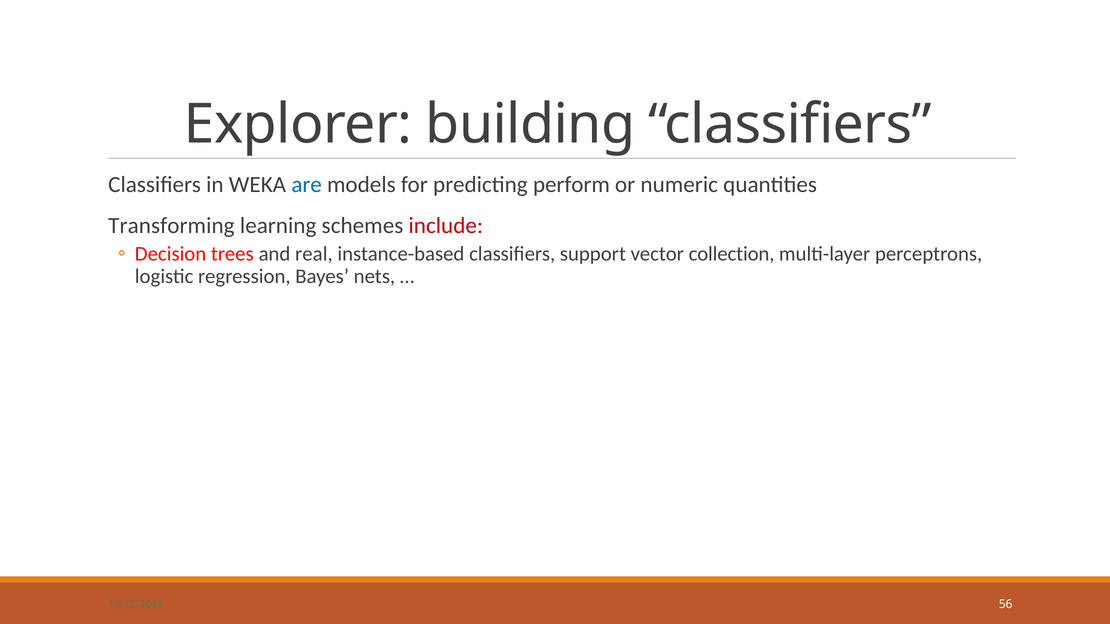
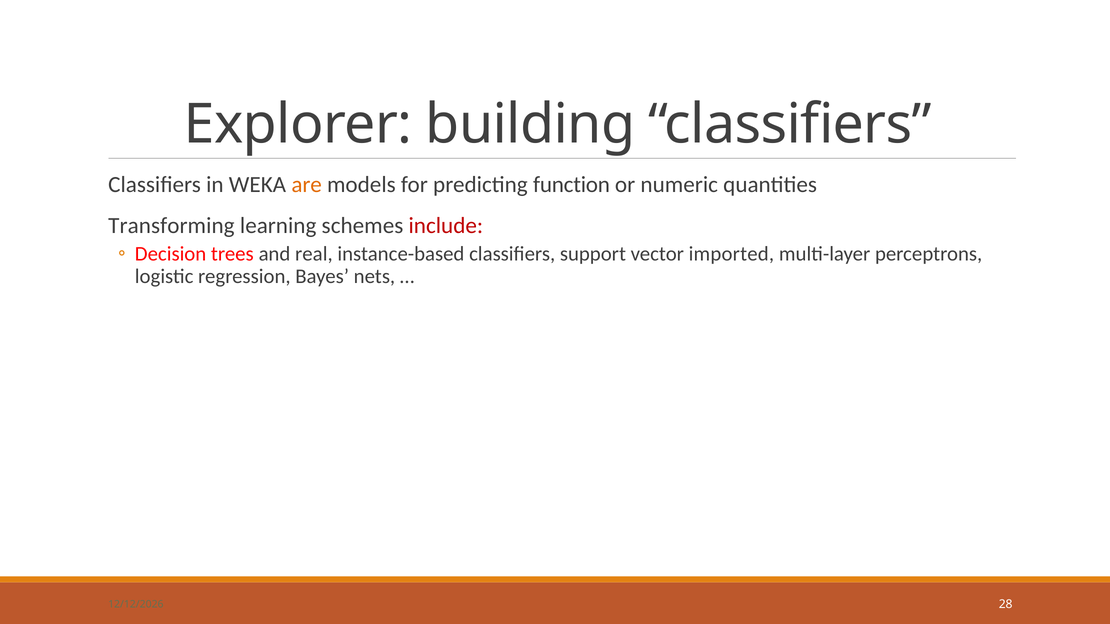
are colour: blue -> orange (307, 185)
perform: perform -> function (572, 185)
collection: collection -> imported (731, 254)
56: 56 -> 28 (1006, 605)
